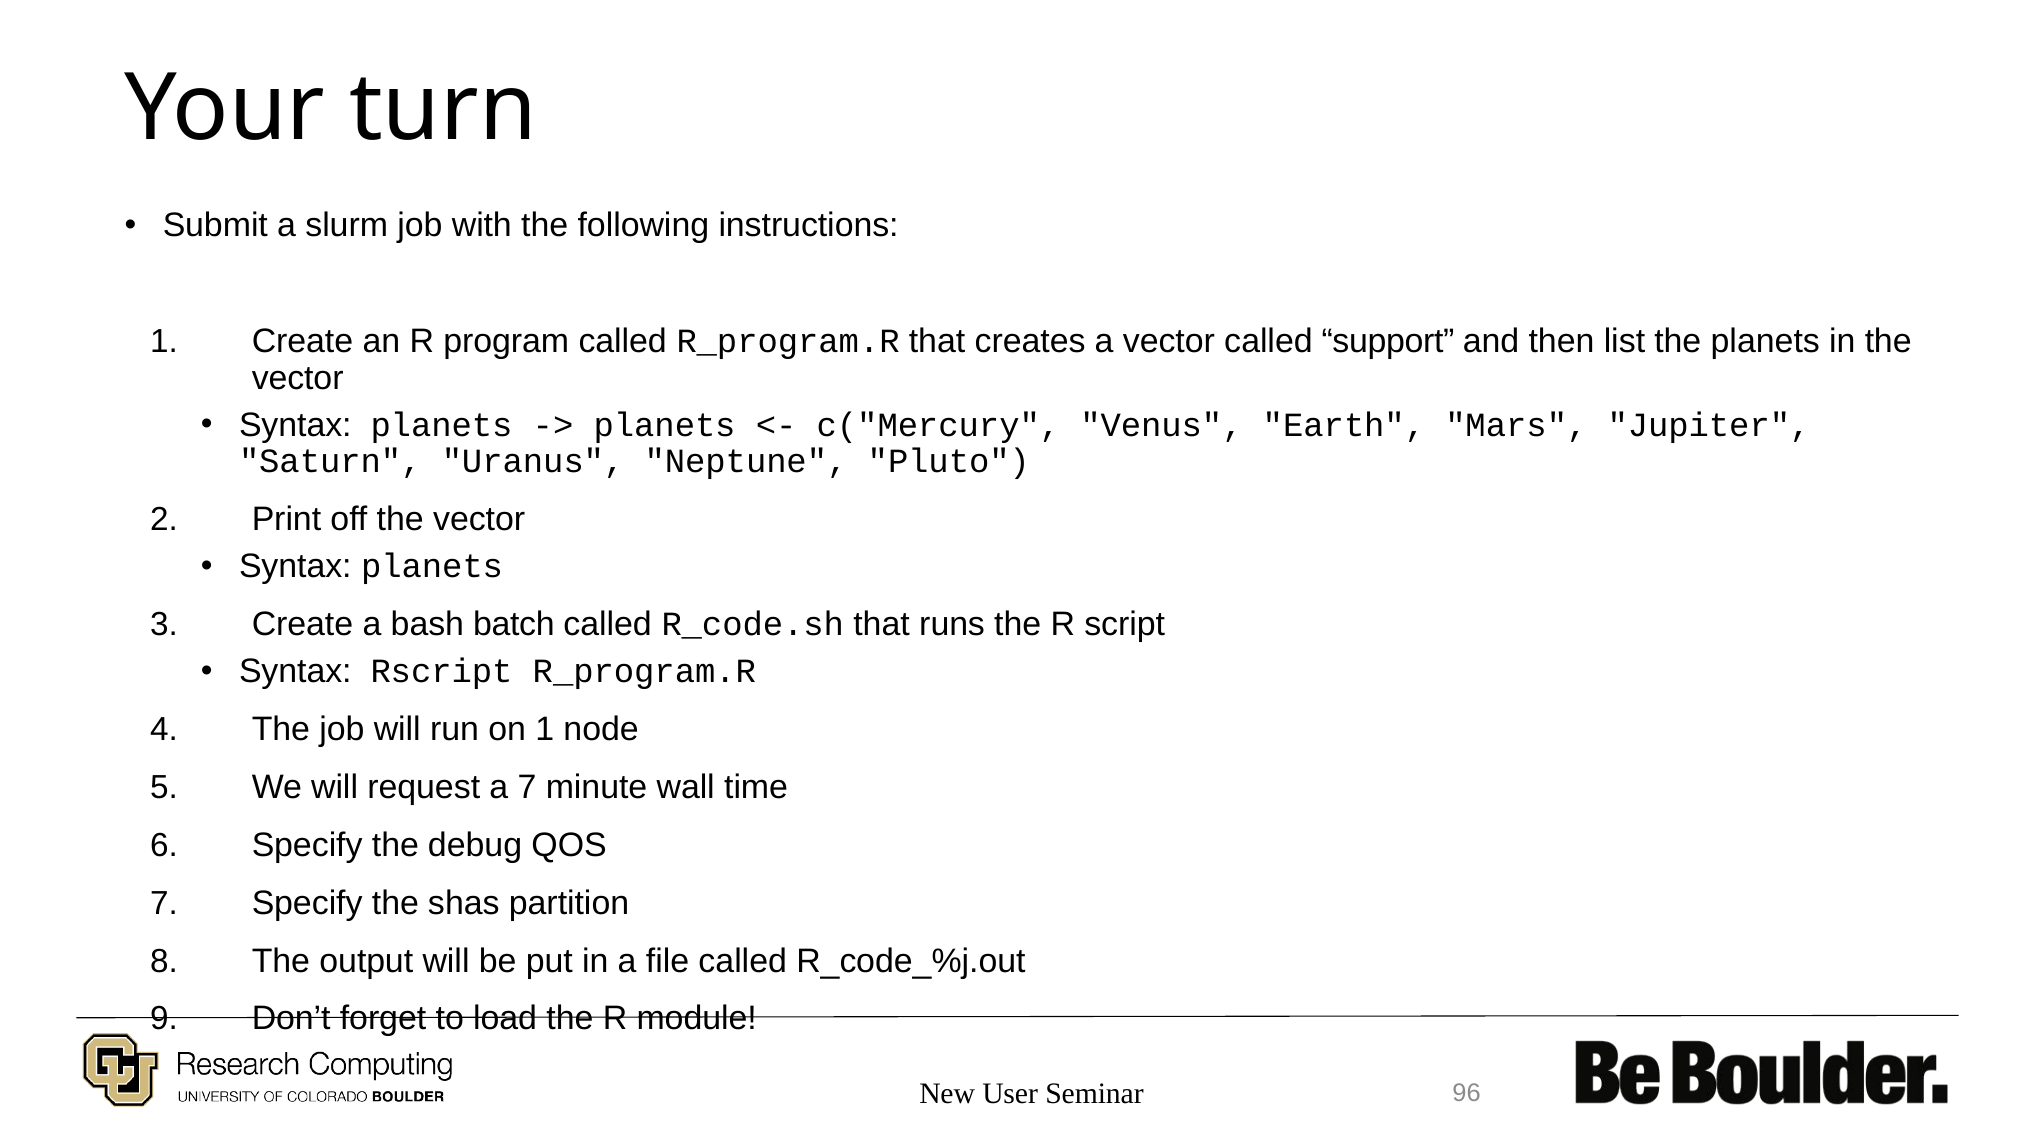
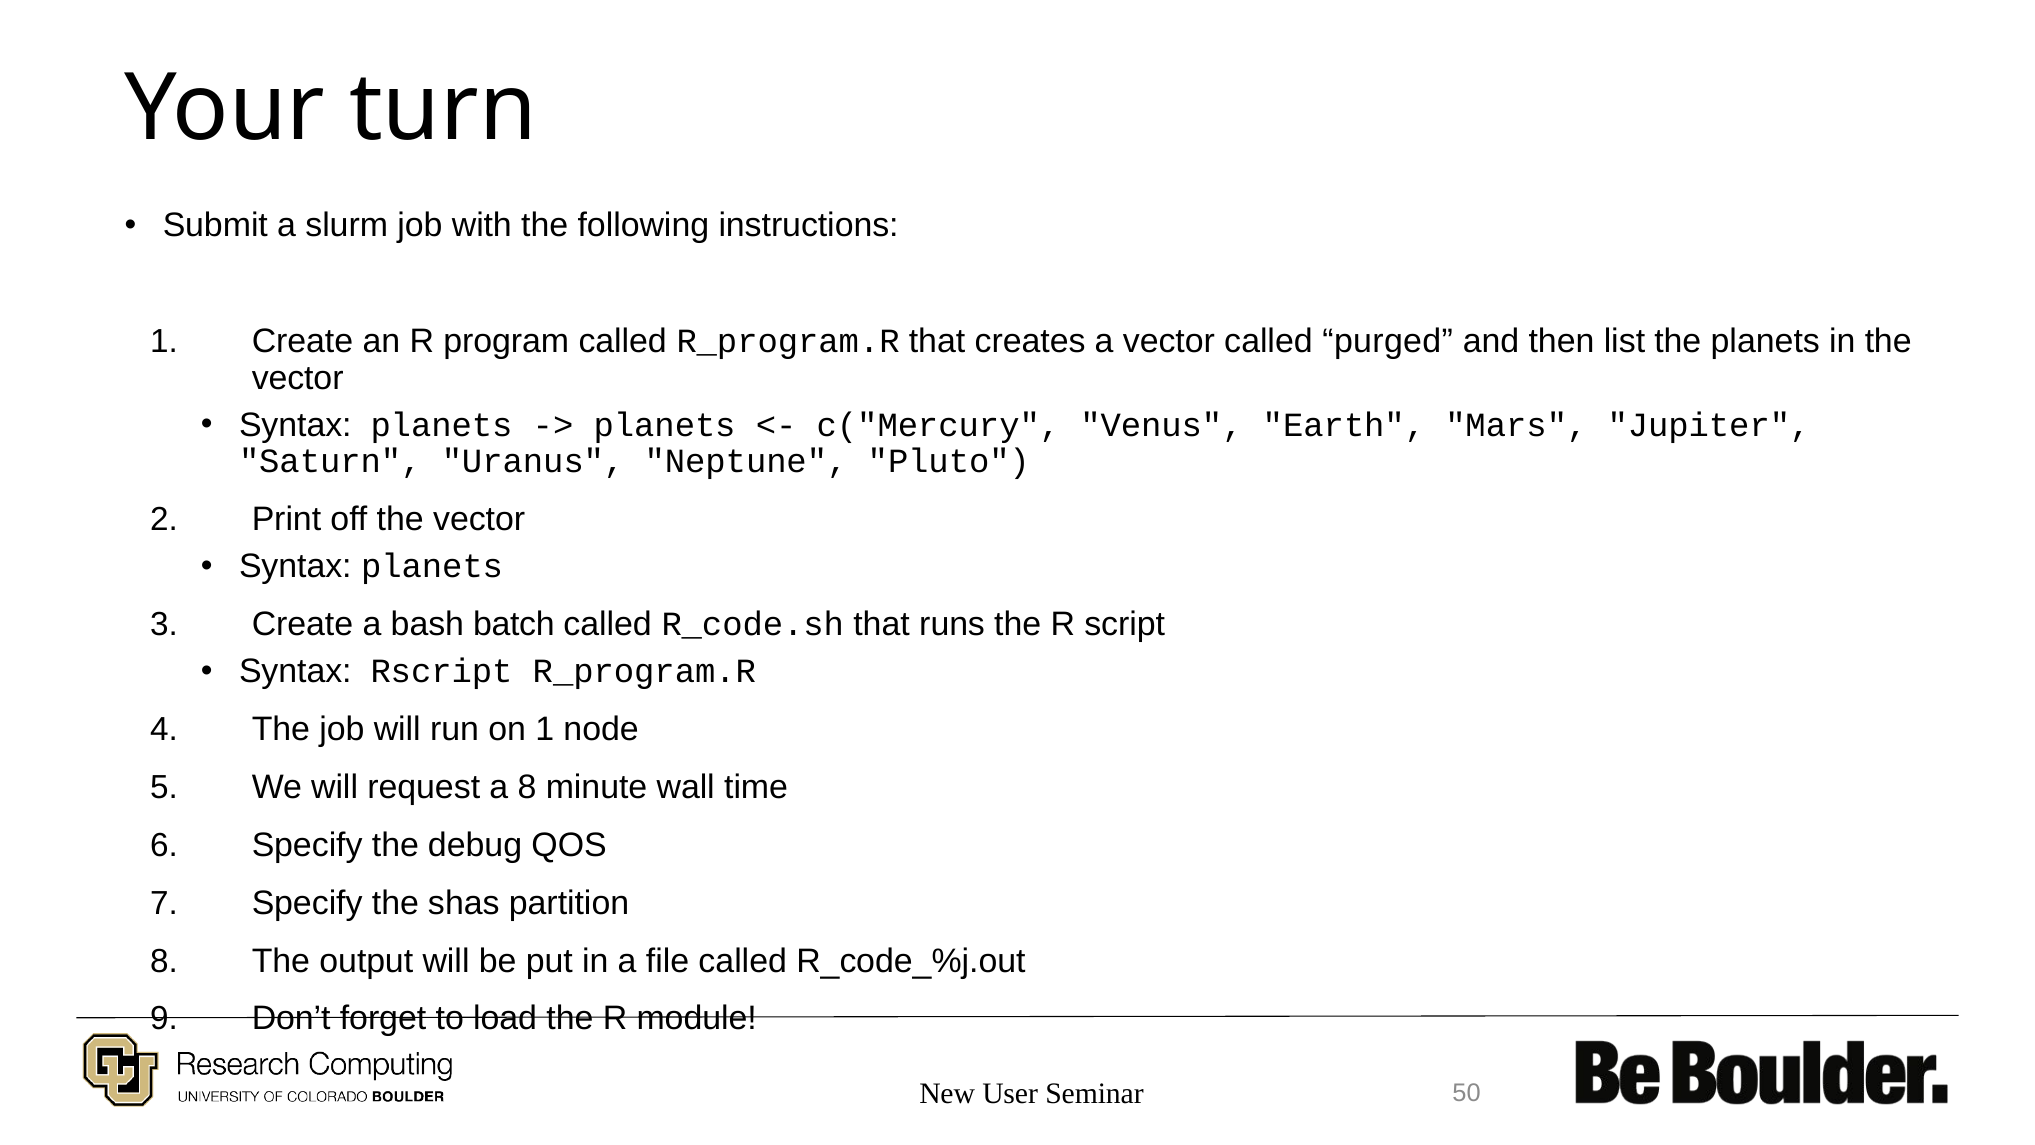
support: support -> purged (1388, 341)
a 7: 7 -> 8 (527, 787)
96: 96 -> 50 (1467, 1093)
